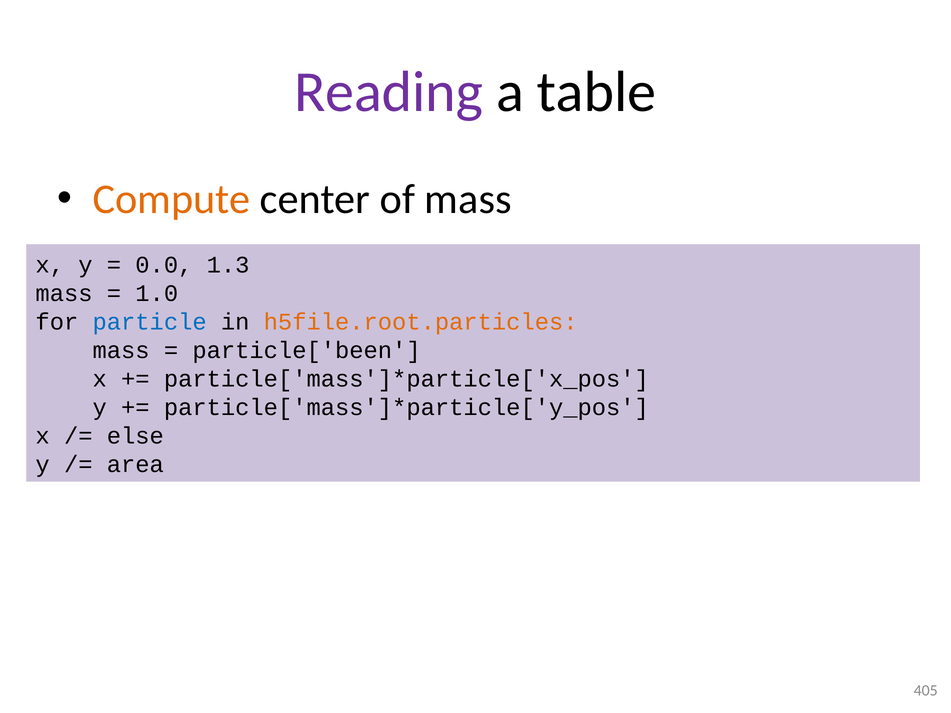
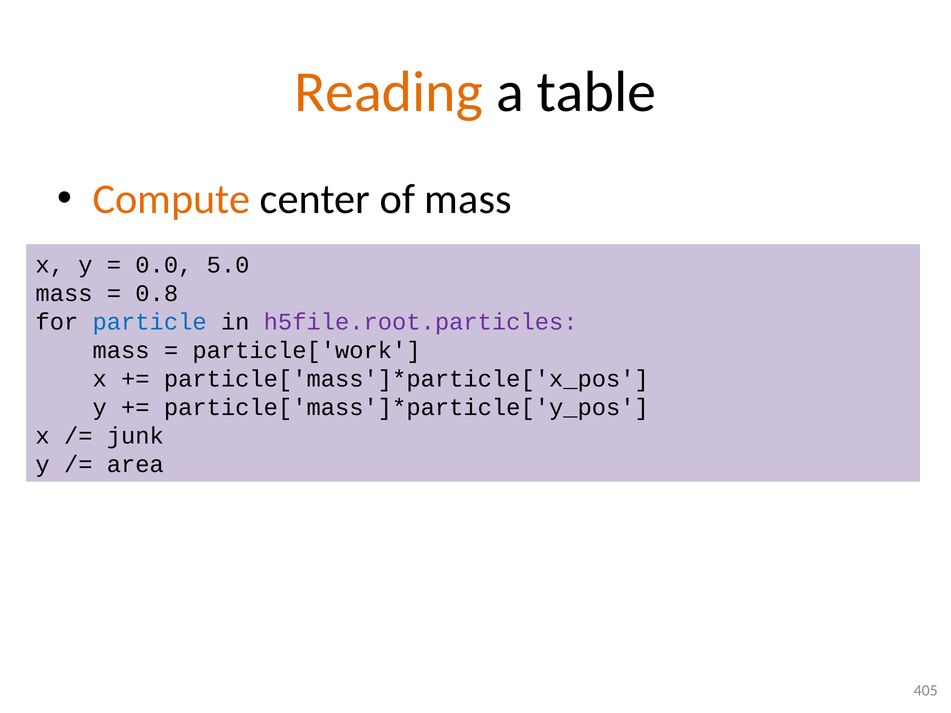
Reading colour: purple -> orange (389, 92)
1.3: 1.3 -> 5.0 (228, 265)
1.0: 1.0 -> 0.8 (157, 293)
h5file.root.particles colour: orange -> purple (421, 322)
particle['been: particle['been -> particle['work (307, 350)
else: else -> junk (135, 436)
